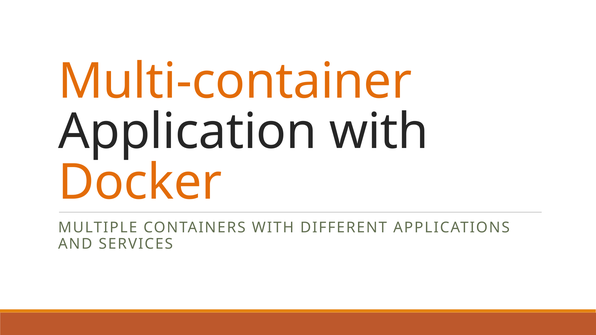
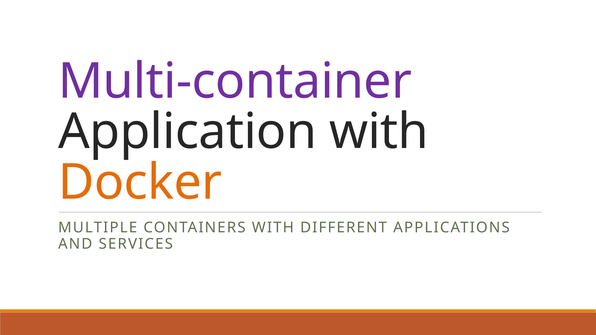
Multi-container colour: orange -> purple (235, 81)
